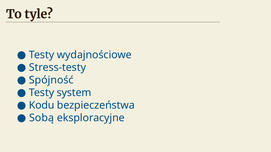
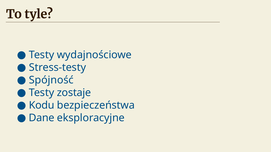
system: system -> zostaje (74, 93)
Sobą: Sobą -> Dane (42, 118)
